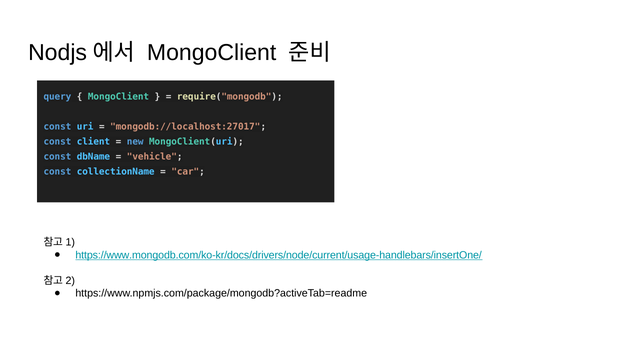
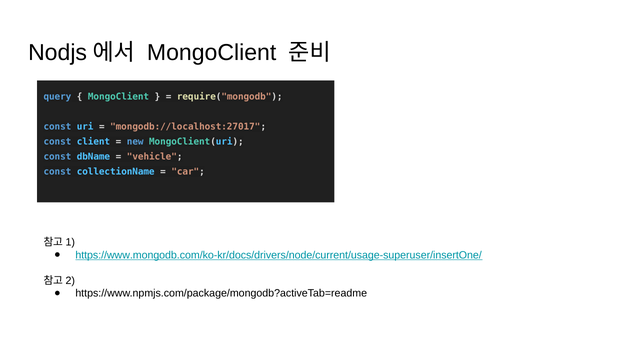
https://www.mongodb.com/ko-kr/docs/drivers/node/current/usage-handlebars/insertOne/: https://www.mongodb.com/ko-kr/docs/drivers/node/current/usage-handlebars/insertOne/ -> https://www.mongodb.com/ko-kr/docs/drivers/node/current/usage-superuser/insertOne/ (279, 255)
